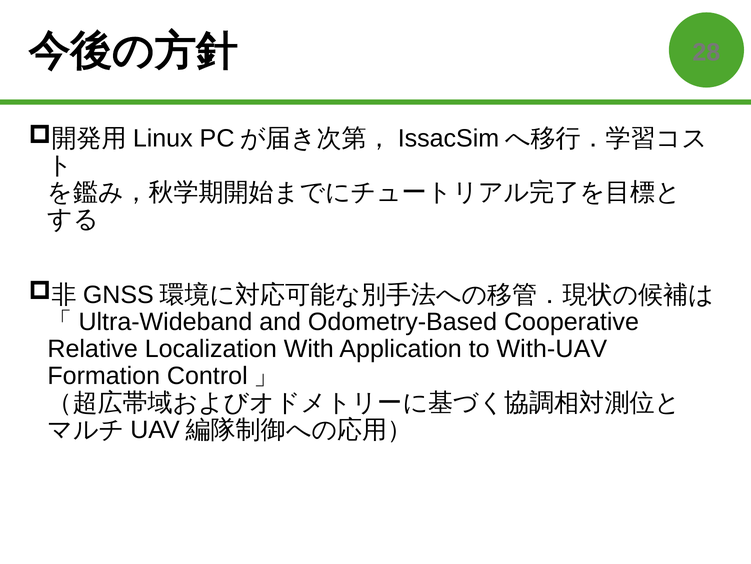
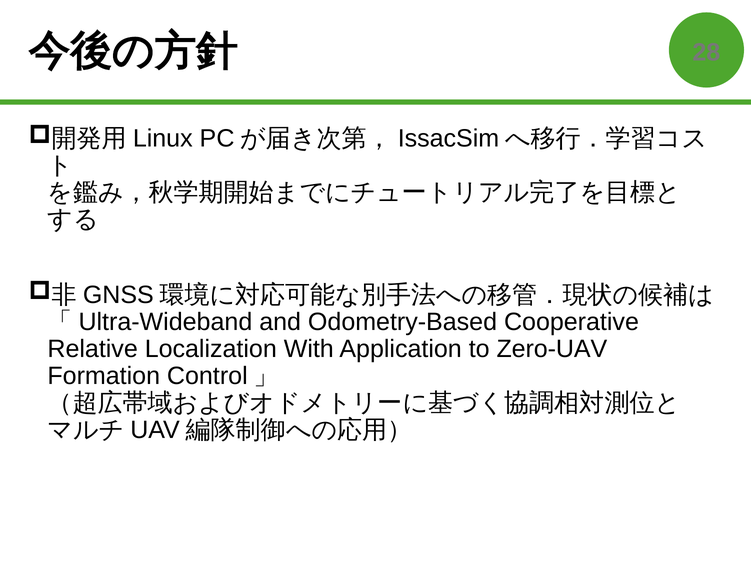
With-UAV: With-UAV -> Zero-UAV (552, 348)
